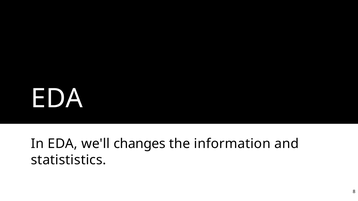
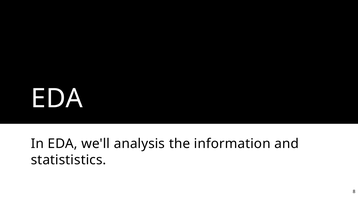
changes: changes -> analysis (139, 144)
